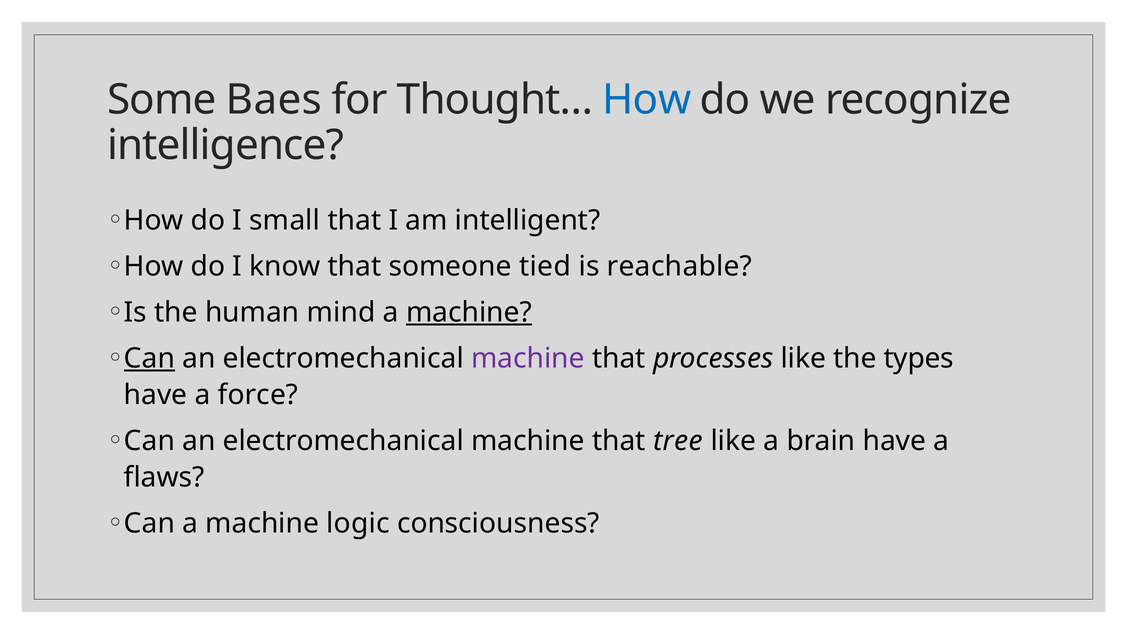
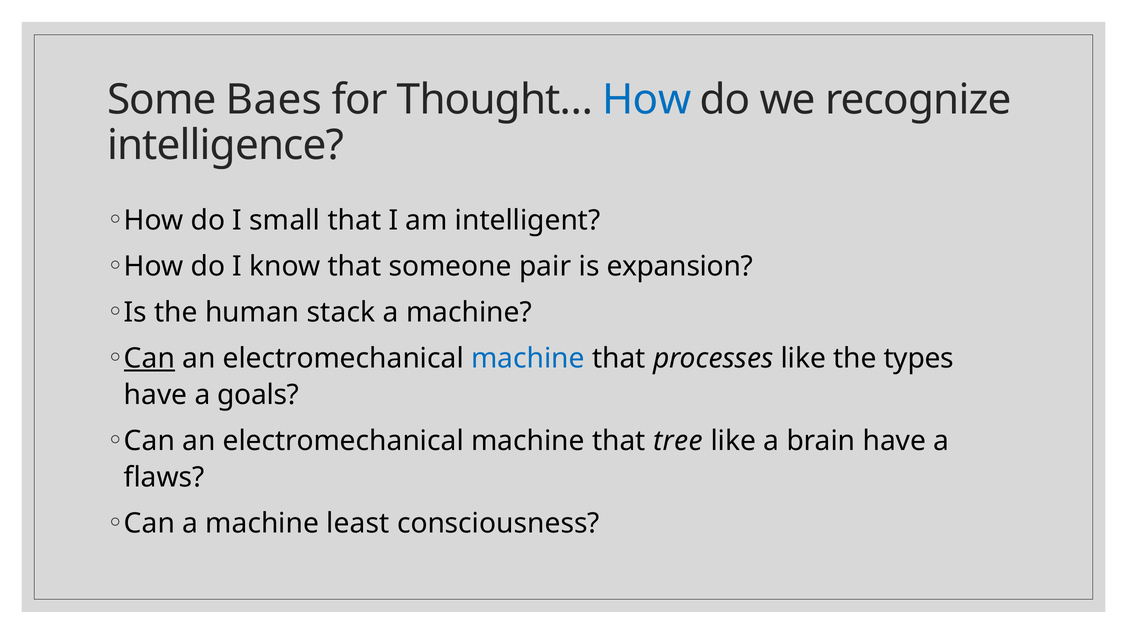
tied: tied -> pair (545, 266)
reachable: reachable -> expansion (680, 266)
mind: mind -> stack (341, 312)
machine underline: present -> none (469, 312)
machine colour: purple -> blue (528, 358)
force: force -> goals (258, 395)
logic: logic -> least (358, 523)
